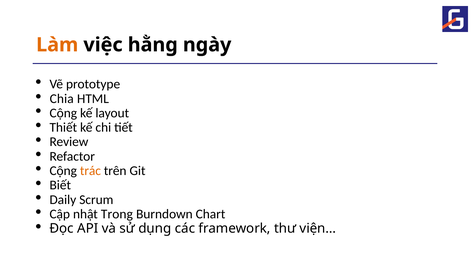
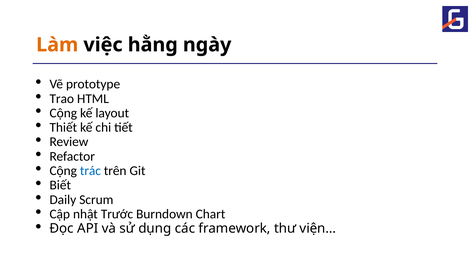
Chia: Chia -> Trao (62, 99)
trác colour: orange -> blue (90, 171)
Trong: Trong -> Trước (117, 214)
